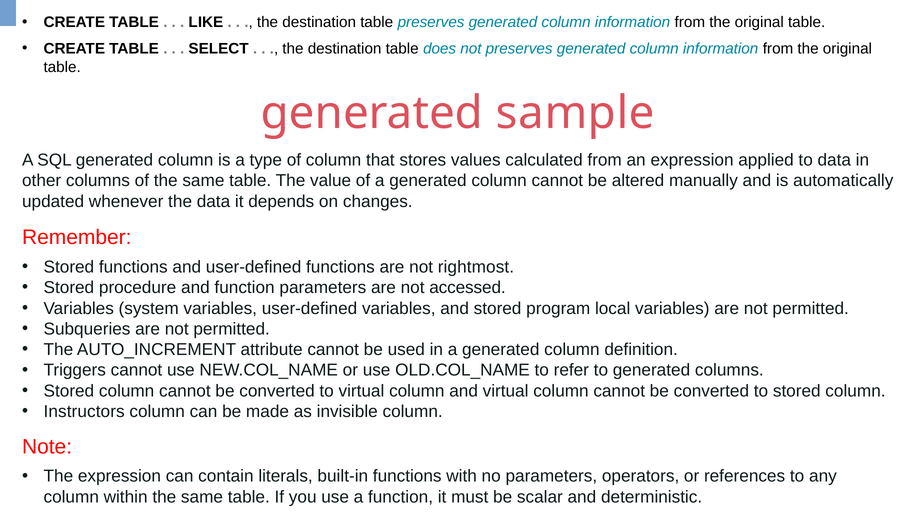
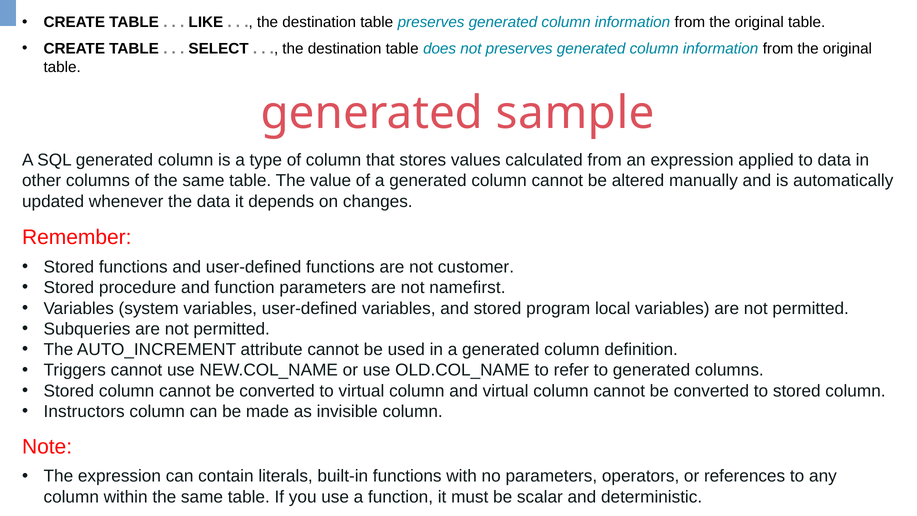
rightmost: rightmost -> customer (476, 267)
accessed: accessed -> namefirst (467, 288)
